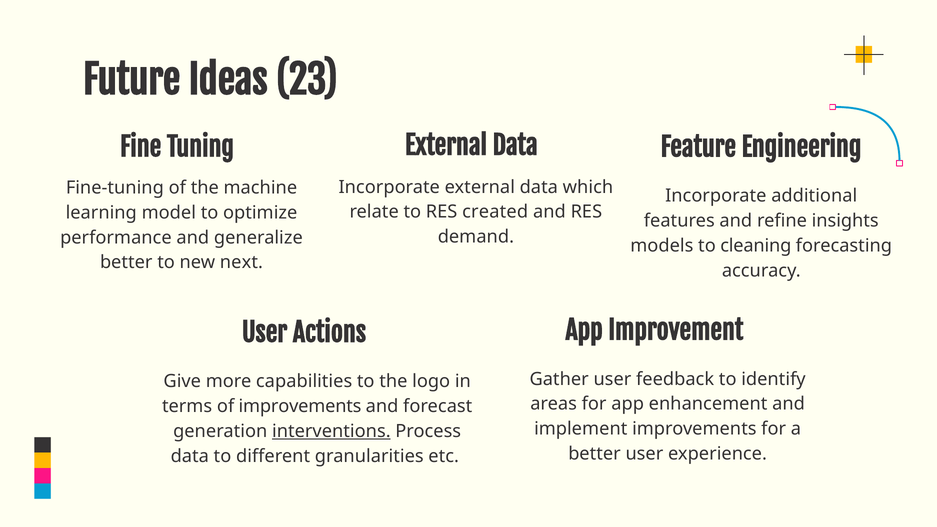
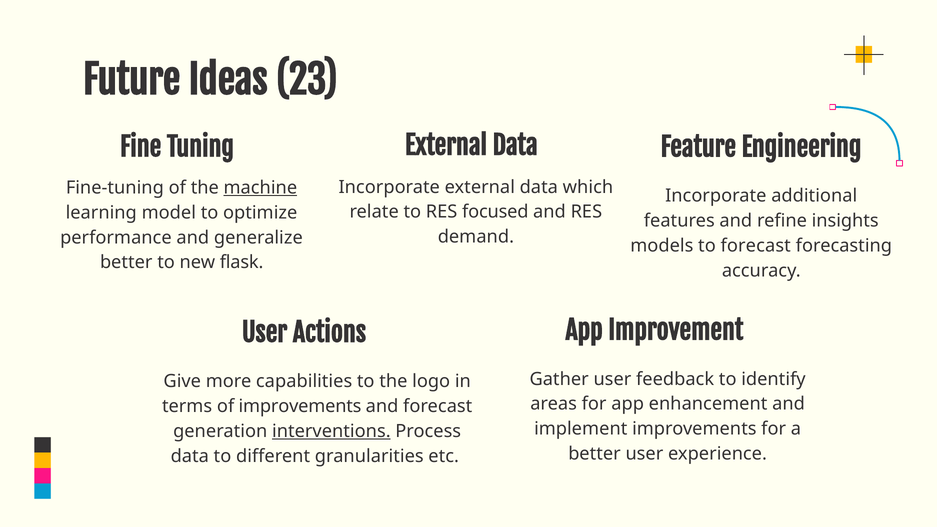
machine underline: none -> present (260, 188)
created: created -> focused (495, 212)
to cleaning: cleaning -> forecast (756, 246)
next: next -> flask (242, 262)
